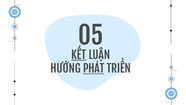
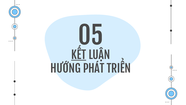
PHÁT underline: present -> none (94, 69)
